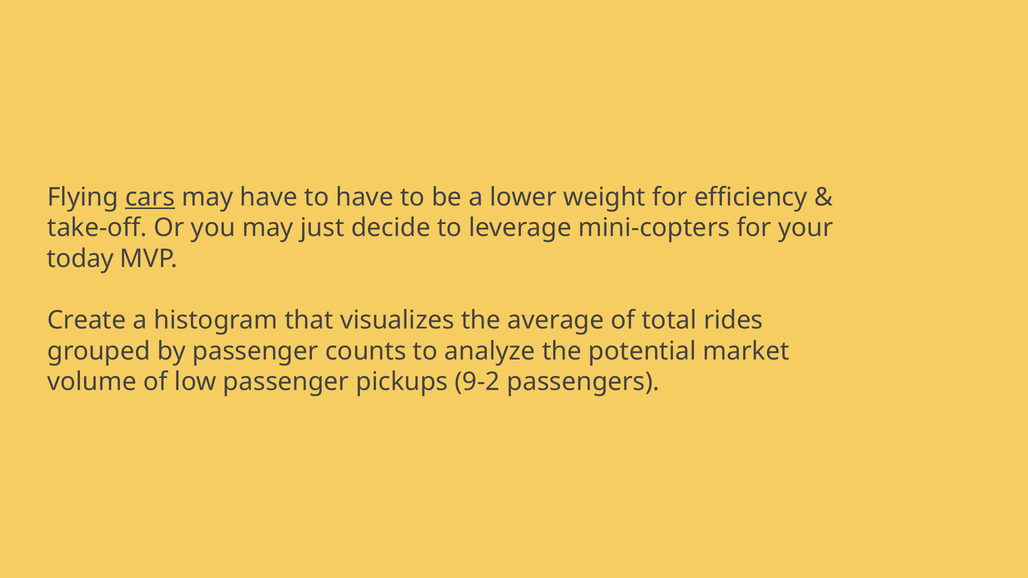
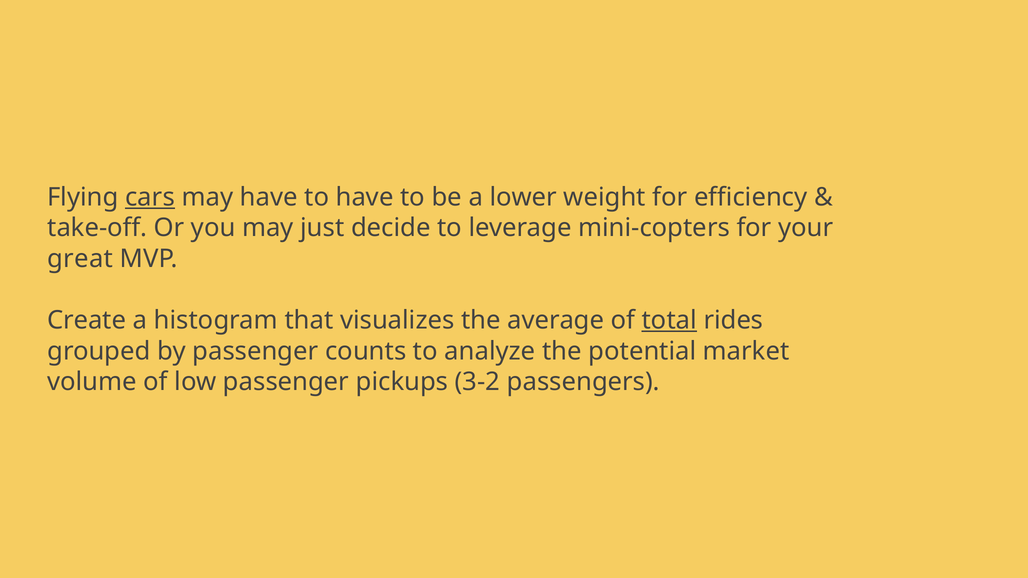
today: today -> great (80, 259)
total underline: none -> present (669, 320)
9-2: 9-2 -> 3-2 (477, 382)
